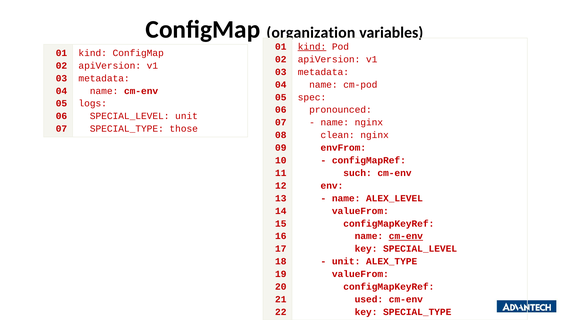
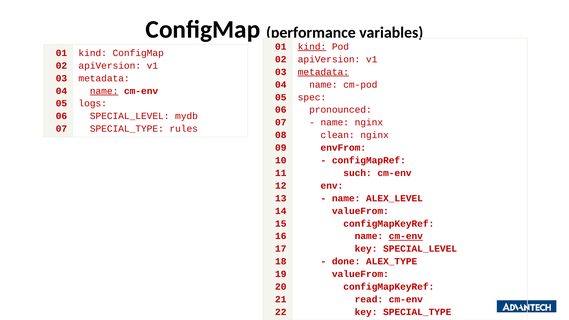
organization: organization -> performance (311, 33)
metadata underline: none -> present (323, 72)
name underline: none -> present (104, 91)
unit: unit -> mydb (187, 116)
those: those -> rules (184, 129)
unit: unit -> done (346, 262)
used: used -> read (369, 299)
